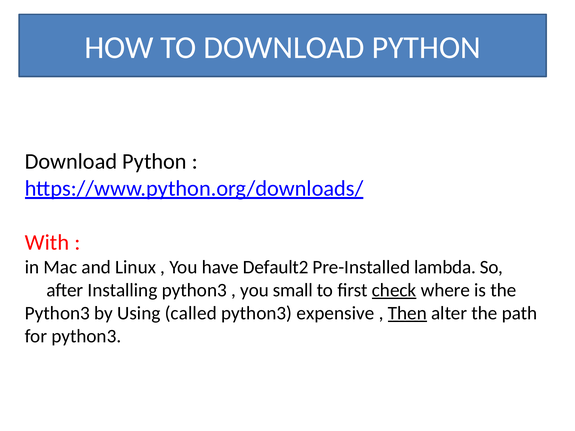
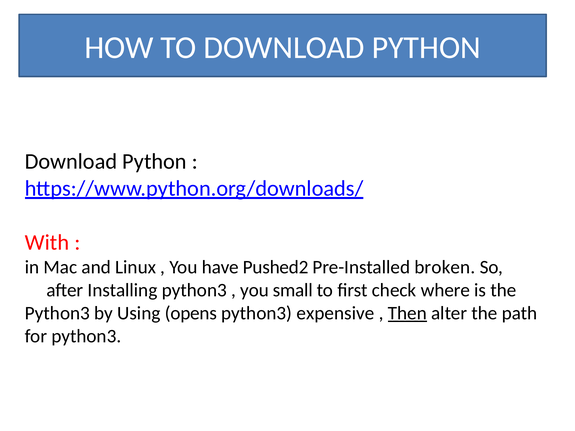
Default2: Default2 -> Pushed2 (276, 267)
lambda: lambda -> broken (445, 267)
check underline: present -> none (394, 290)
called: called -> opens (191, 313)
